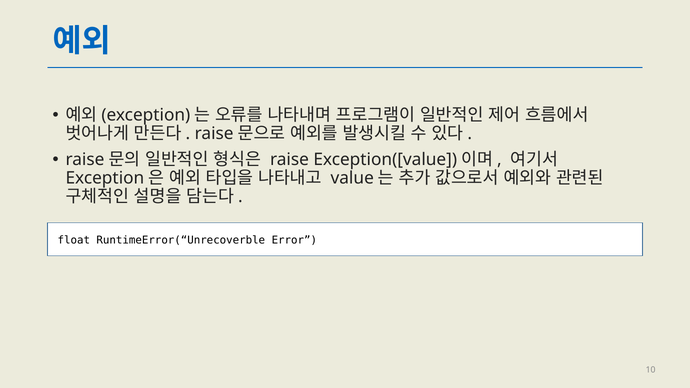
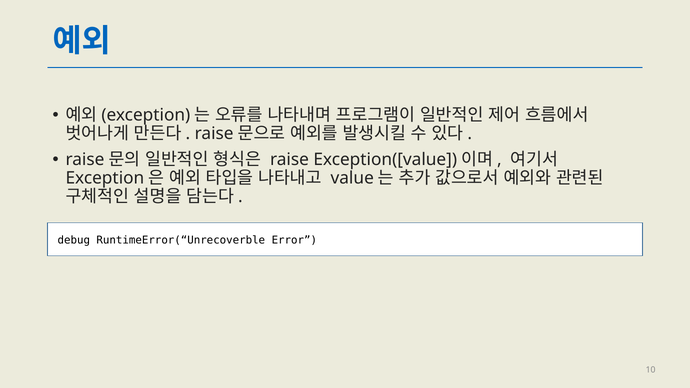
float: float -> debug (74, 240)
